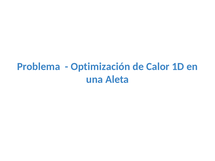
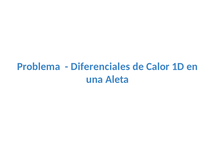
Optimización: Optimización -> Diferenciales (100, 67)
